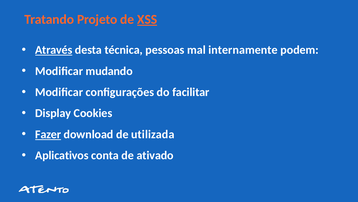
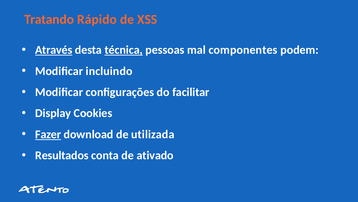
Projeto: Projeto -> Rápido (97, 19)
XSS underline: present -> none (147, 19)
técnica underline: none -> present (124, 50)
internamente: internamente -> componentes (243, 50)
mudando: mudando -> incluindo (109, 71)
Aplicativos: Aplicativos -> Resultados (62, 155)
